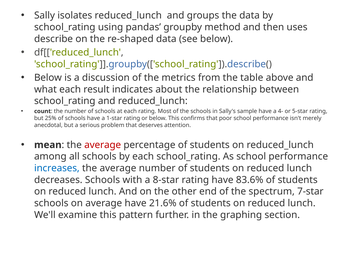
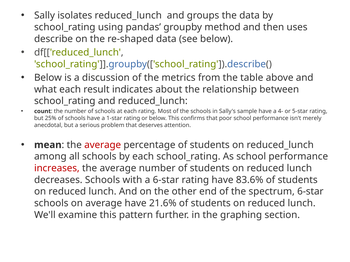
increases colour: blue -> red (57, 169)
a 8-star: 8-star -> 6-star (166, 180)
spectrum 7-star: 7-star -> 6-star (310, 192)
